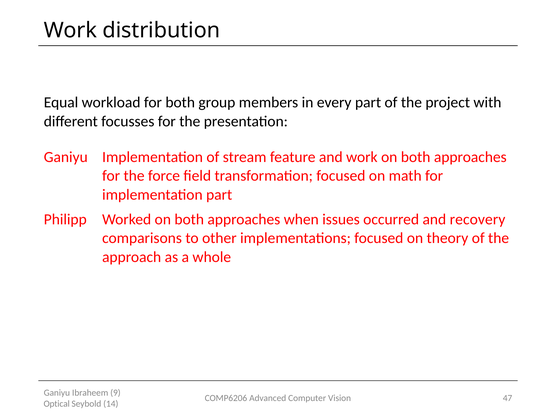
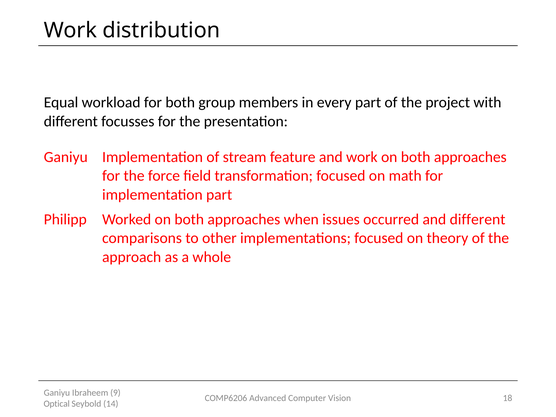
and recovery: recovery -> different (478, 219)
47: 47 -> 18 (508, 398)
